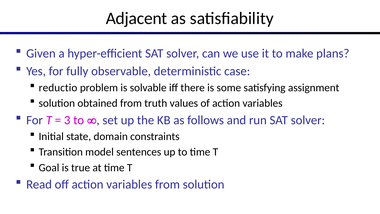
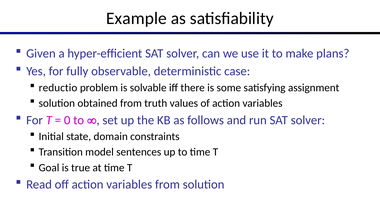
Adjacent: Adjacent -> Example (136, 18)
3: 3 -> 0 (67, 120)
